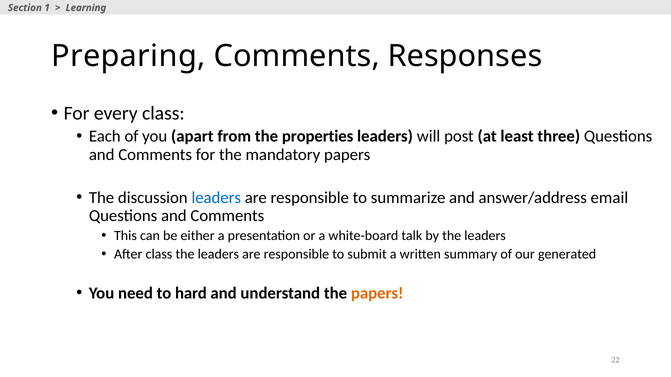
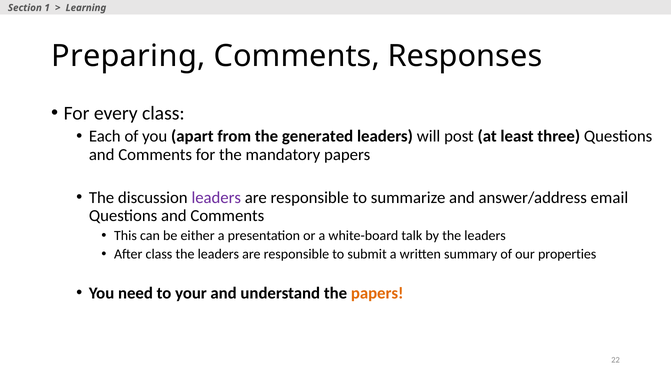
properties: properties -> generated (318, 137)
leaders colour: blue -> purple (216, 198)
generated: generated -> properties (567, 255)
hard: hard -> your (191, 293)
